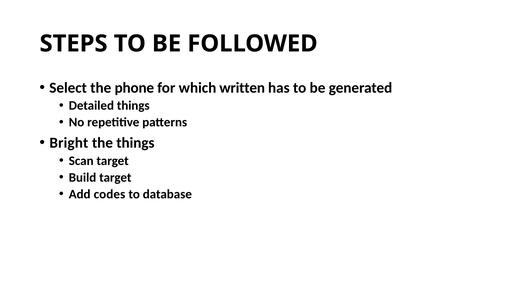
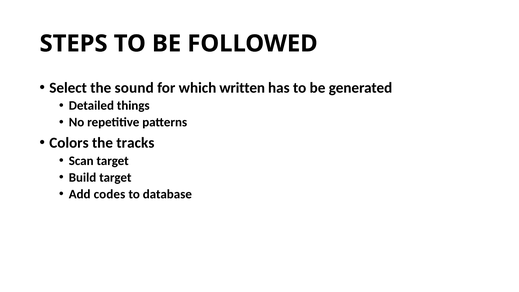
phone: phone -> sound (134, 88)
Bright: Bright -> Colors (69, 143)
the things: things -> tracks (135, 143)
